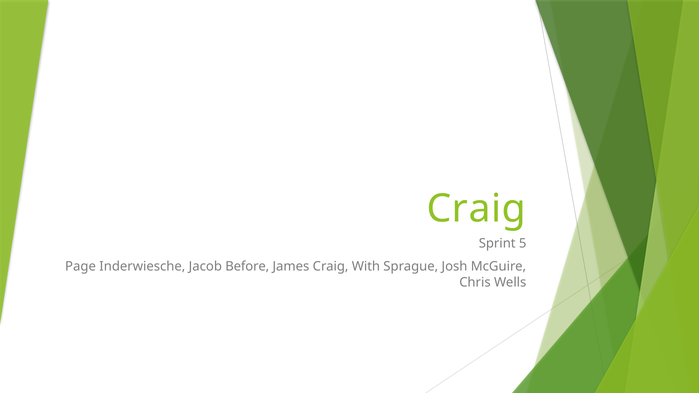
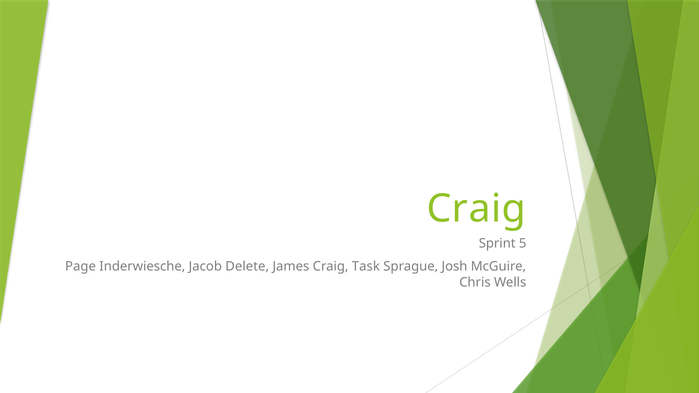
Before: Before -> Delete (247, 267)
With: With -> Task (366, 267)
